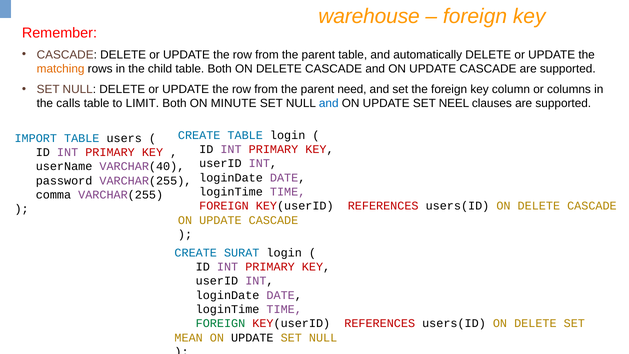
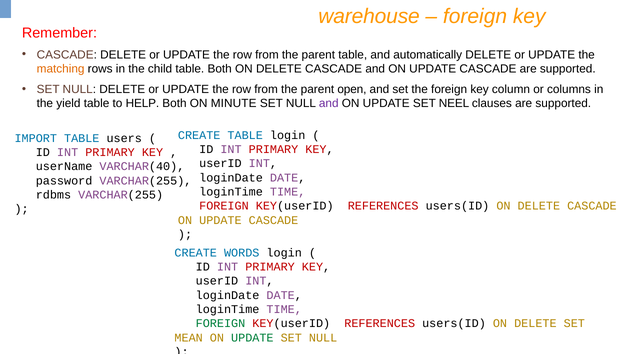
need: need -> open (352, 89)
calls: calls -> yield (68, 103)
LIMIT: LIMIT -> HELP (142, 103)
and colour: blue -> purple (329, 103)
comma: comma -> rdbms (53, 195)
SURAT: SURAT -> WORDS (242, 253)
UPDATE colour: black -> green (252, 337)
